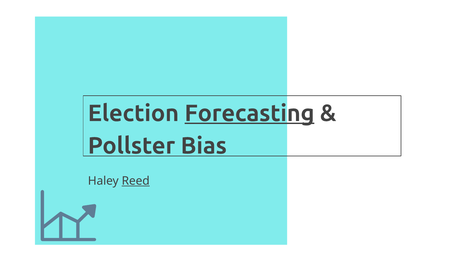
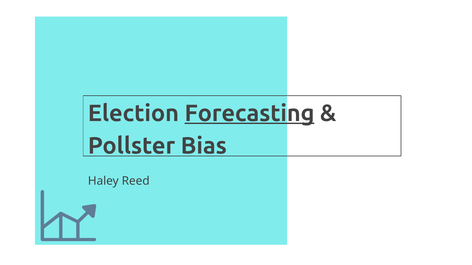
Reed underline: present -> none (136, 181)
